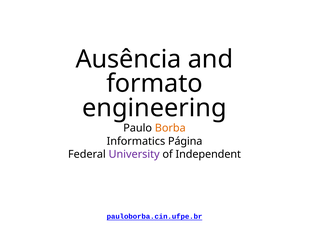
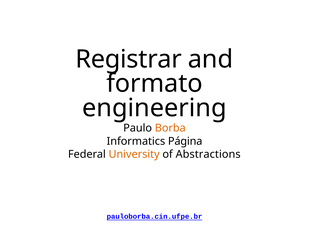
Ausência: Ausência -> Registrar (129, 59)
University colour: purple -> orange (134, 154)
Independent: Independent -> Abstractions (208, 154)
